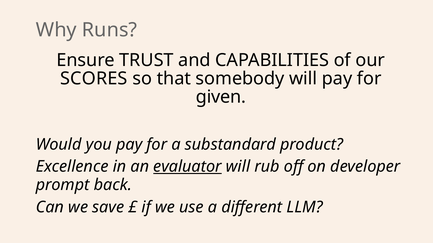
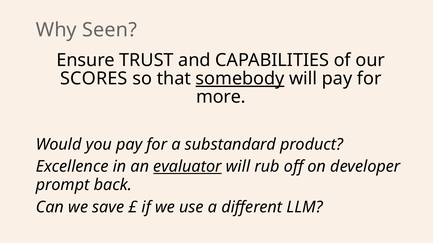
Runs: Runs -> Seen (110, 30)
somebody underline: none -> present (240, 79)
given: given -> more (221, 97)
